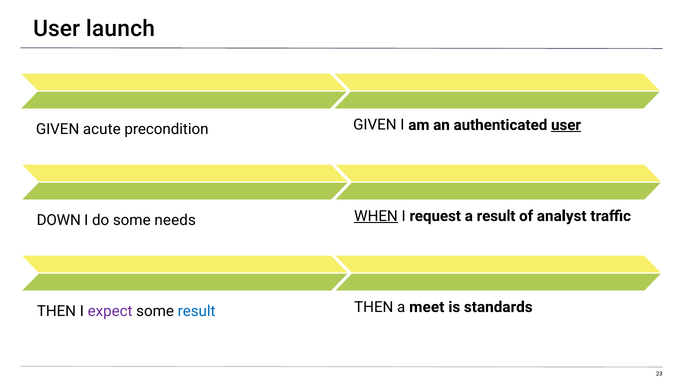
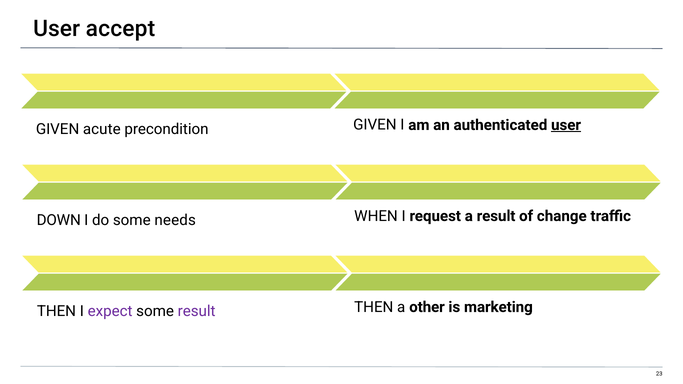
launch: launch -> accept (120, 29)
WHEN underline: present -> none (376, 216)
analyst: analyst -> change (562, 216)
meet: meet -> other (427, 307)
standards: standards -> marketing (498, 307)
result colour: blue -> purple (197, 312)
